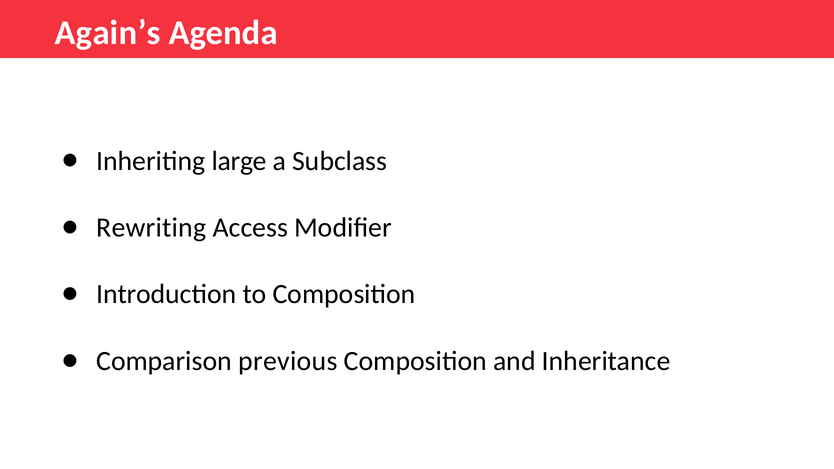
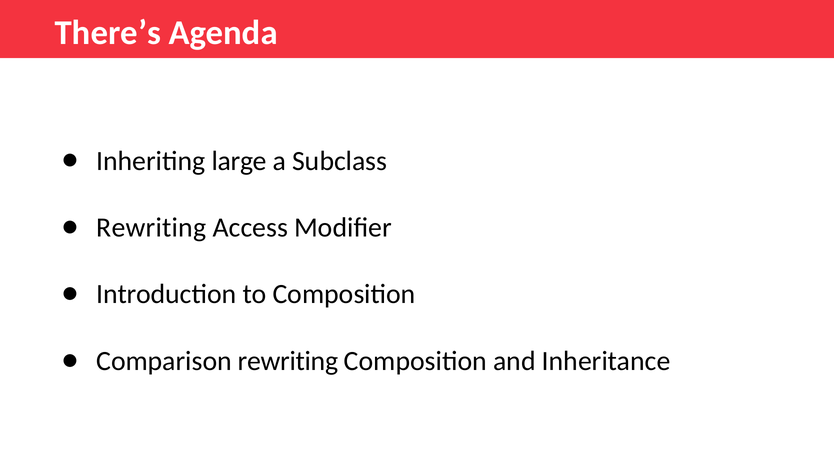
Again’s: Again’s -> There’s (108, 33)
Comparison previous: previous -> rewriting (288, 361)
